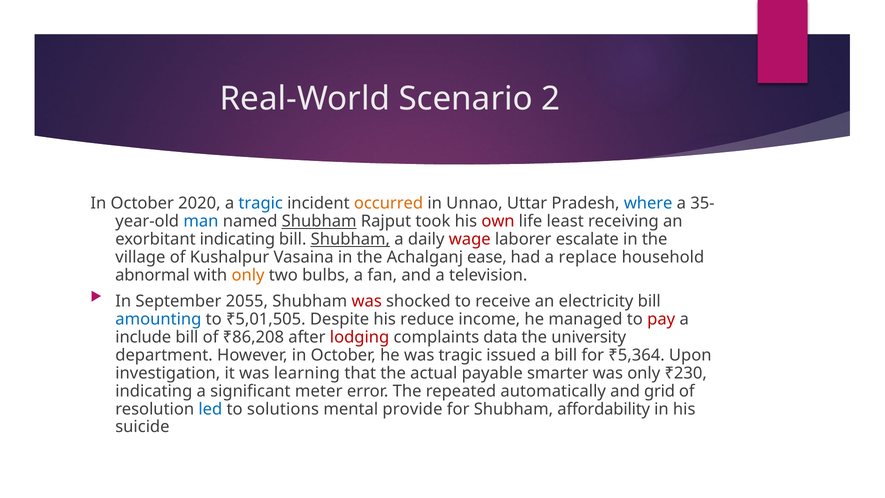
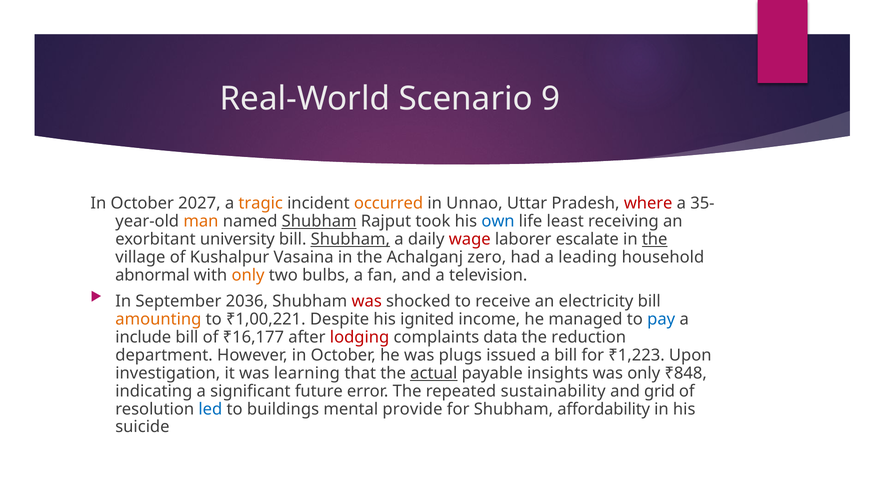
2: 2 -> 9 (551, 99)
2020: 2020 -> 2027 (199, 203)
tragic colour: blue -> orange (261, 203)
where colour: blue -> red (648, 203)
man colour: blue -> orange (201, 221)
own colour: red -> blue (498, 221)
exorbitant indicating: indicating -> university (237, 239)
the underline: none -> present (655, 239)
ease: ease -> zero (487, 257)
replace: replace -> leading (588, 257)
2055: 2055 -> 2036 (247, 301)
amounting colour: blue -> orange (158, 319)
₹5,01,505: ₹5,01,505 -> ₹1,00,221 (266, 319)
reduce: reduce -> ignited (427, 319)
pay colour: red -> blue (661, 319)
₹86,208: ₹86,208 -> ₹16,177 (253, 337)
university: university -> reduction (589, 337)
was tragic: tragic -> plugs (460, 355)
₹5,364: ₹5,364 -> ₹1,223 (637, 355)
actual underline: none -> present (434, 373)
smarter: smarter -> insights (558, 373)
₹230: ₹230 -> ₹848 (686, 373)
meter: meter -> future (319, 391)
automatically: automatically -> sustainability (553, 391)
solutions: solutions -> buildings (283, 409)
